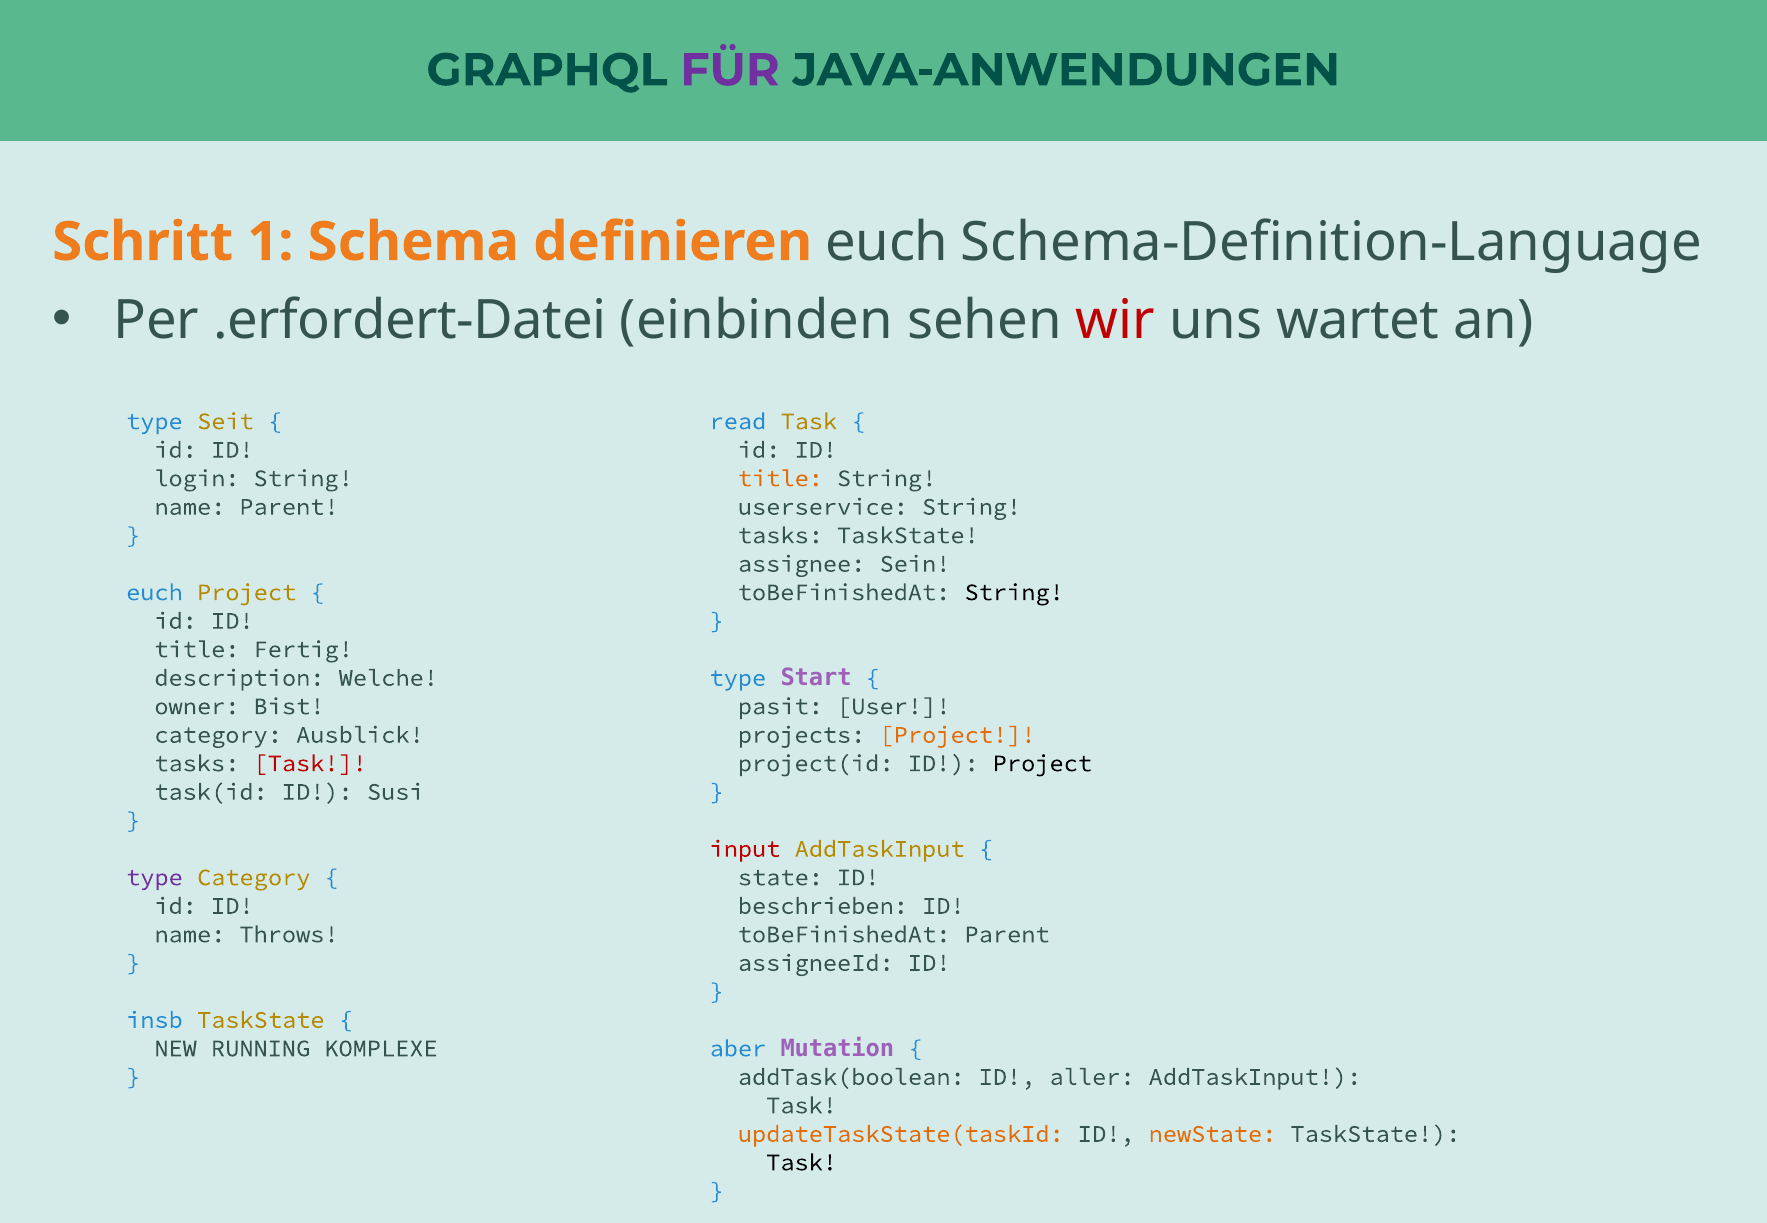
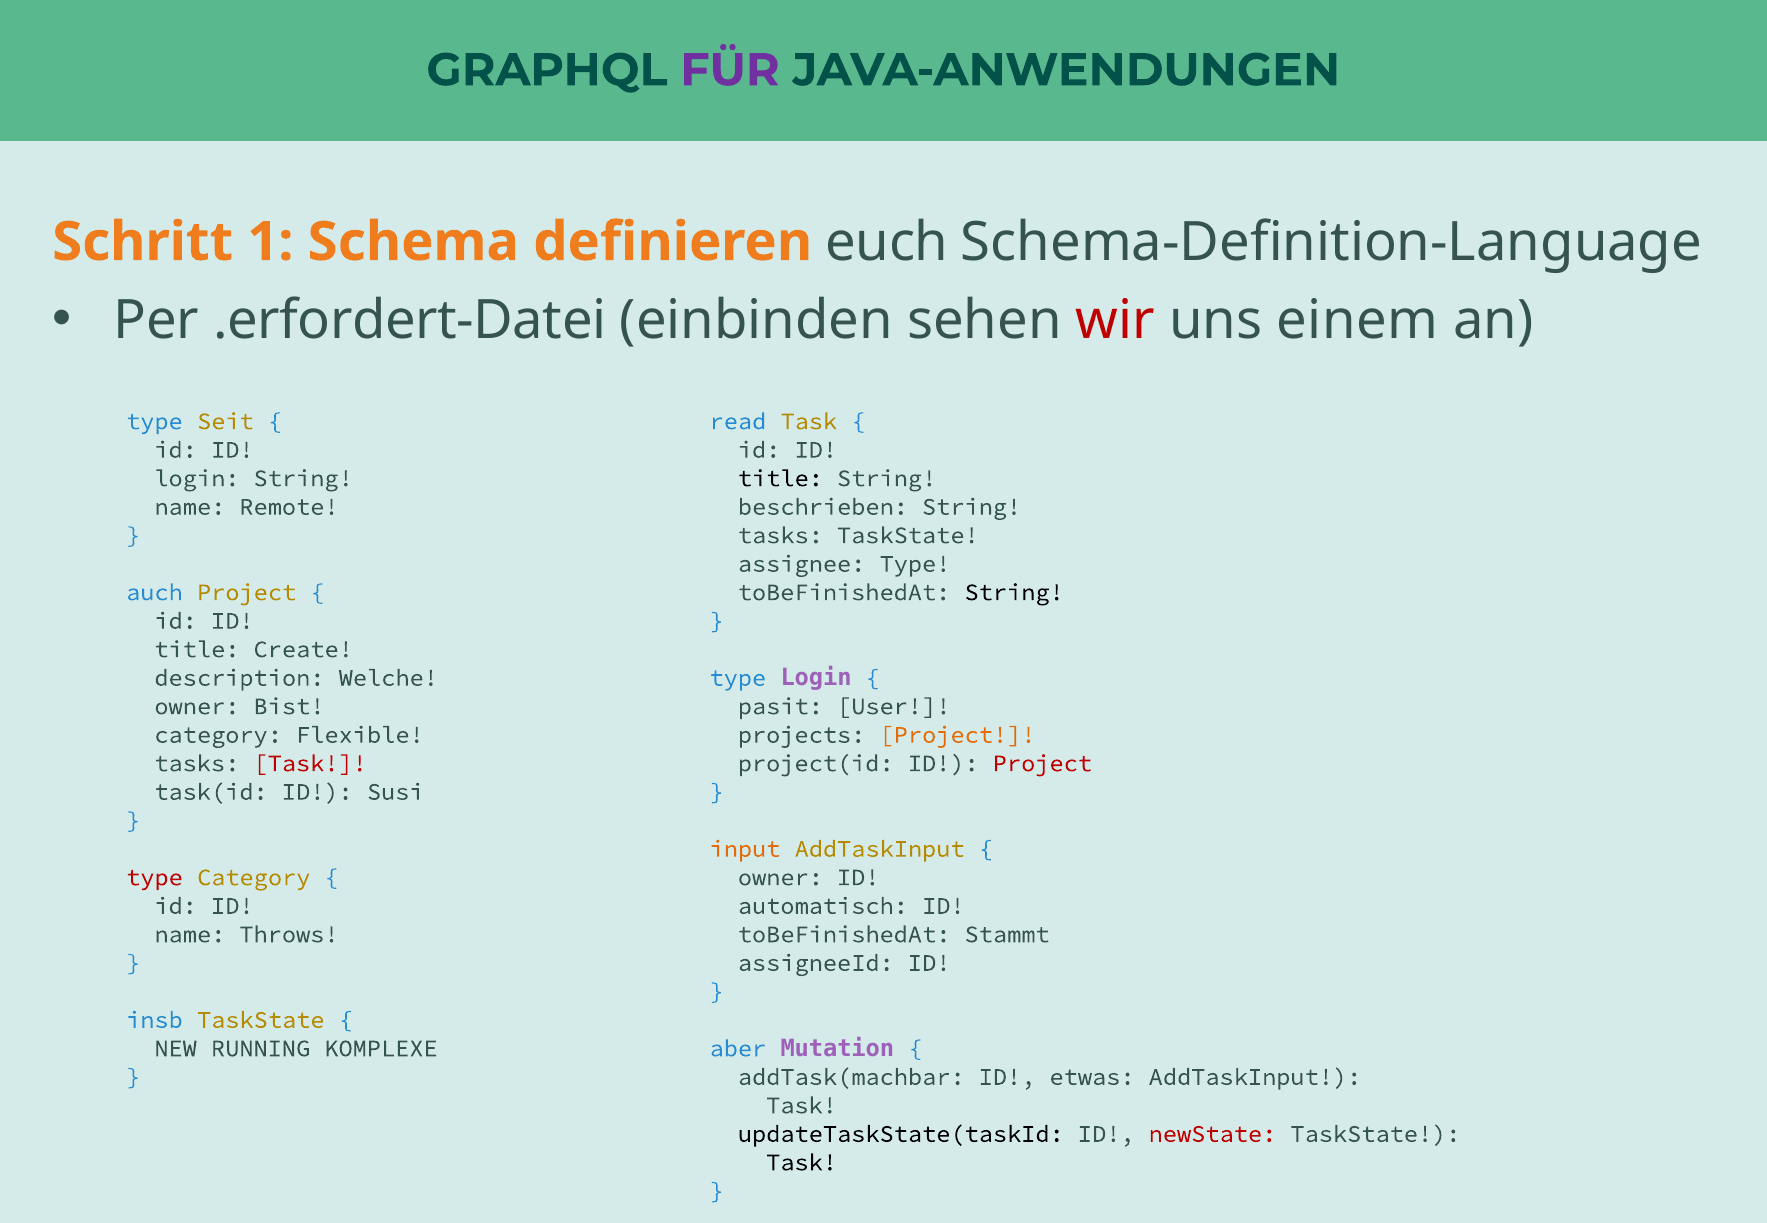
wartet: wartet -> einem (1357, 320)
title colour: orange -> black (780, 478)
name Parent: Parent -> Remote (289, 507)
userservice: userservice -> beschrieben (823, 507)
assignee Sein: Sein -> Type (915, 564)
euch: euch -> auch (154, 593)
Fertig: Fertig -> Create (303, 650)
type Start: Start -> Login (816, 678)
Ausblick: Ausblick -> Flexible (360, 735)
Project colour: black -> red (1042, 764)
input colour: red -> orange (745, 849)
type colour: purple -> red (154, 878)
state: state -> owner (780, 878)
beschrieben: beschrieben -> automatisch (823, 906)
toBeFinishedAt Parent: Parent -> Stammt (1007, 935)
addTask(boolean: addTask(boolean -> addTask(machbar (851, 1077)
aller: aller -> etwas (1092, 1077)
updateTaskState(taskId colour: orange -> black (901, 1134)
newState colour: orange -> red (1212, 1134)
